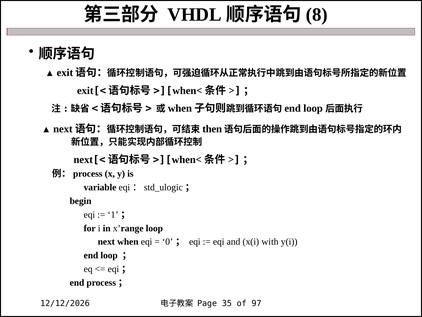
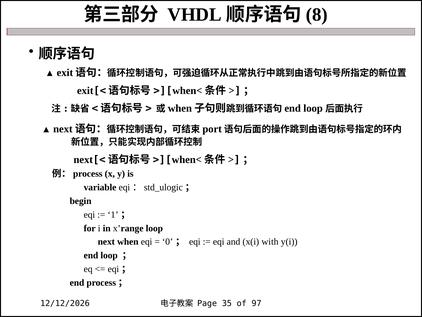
then: then -> port (212, 129)
